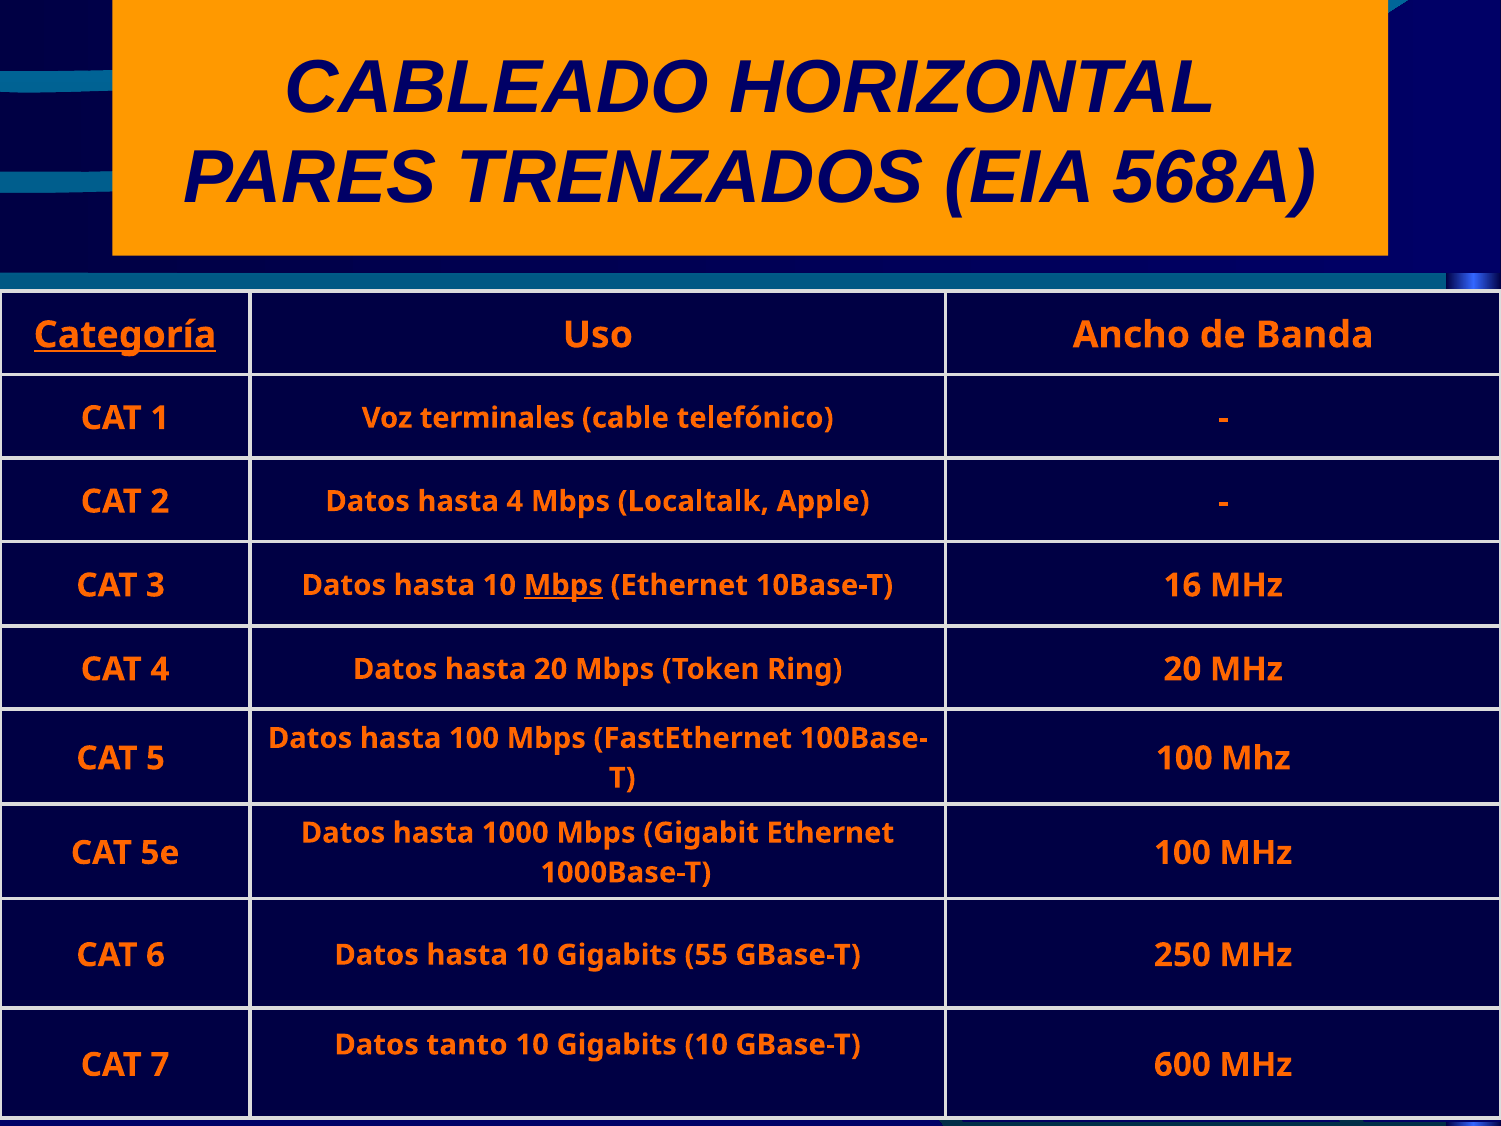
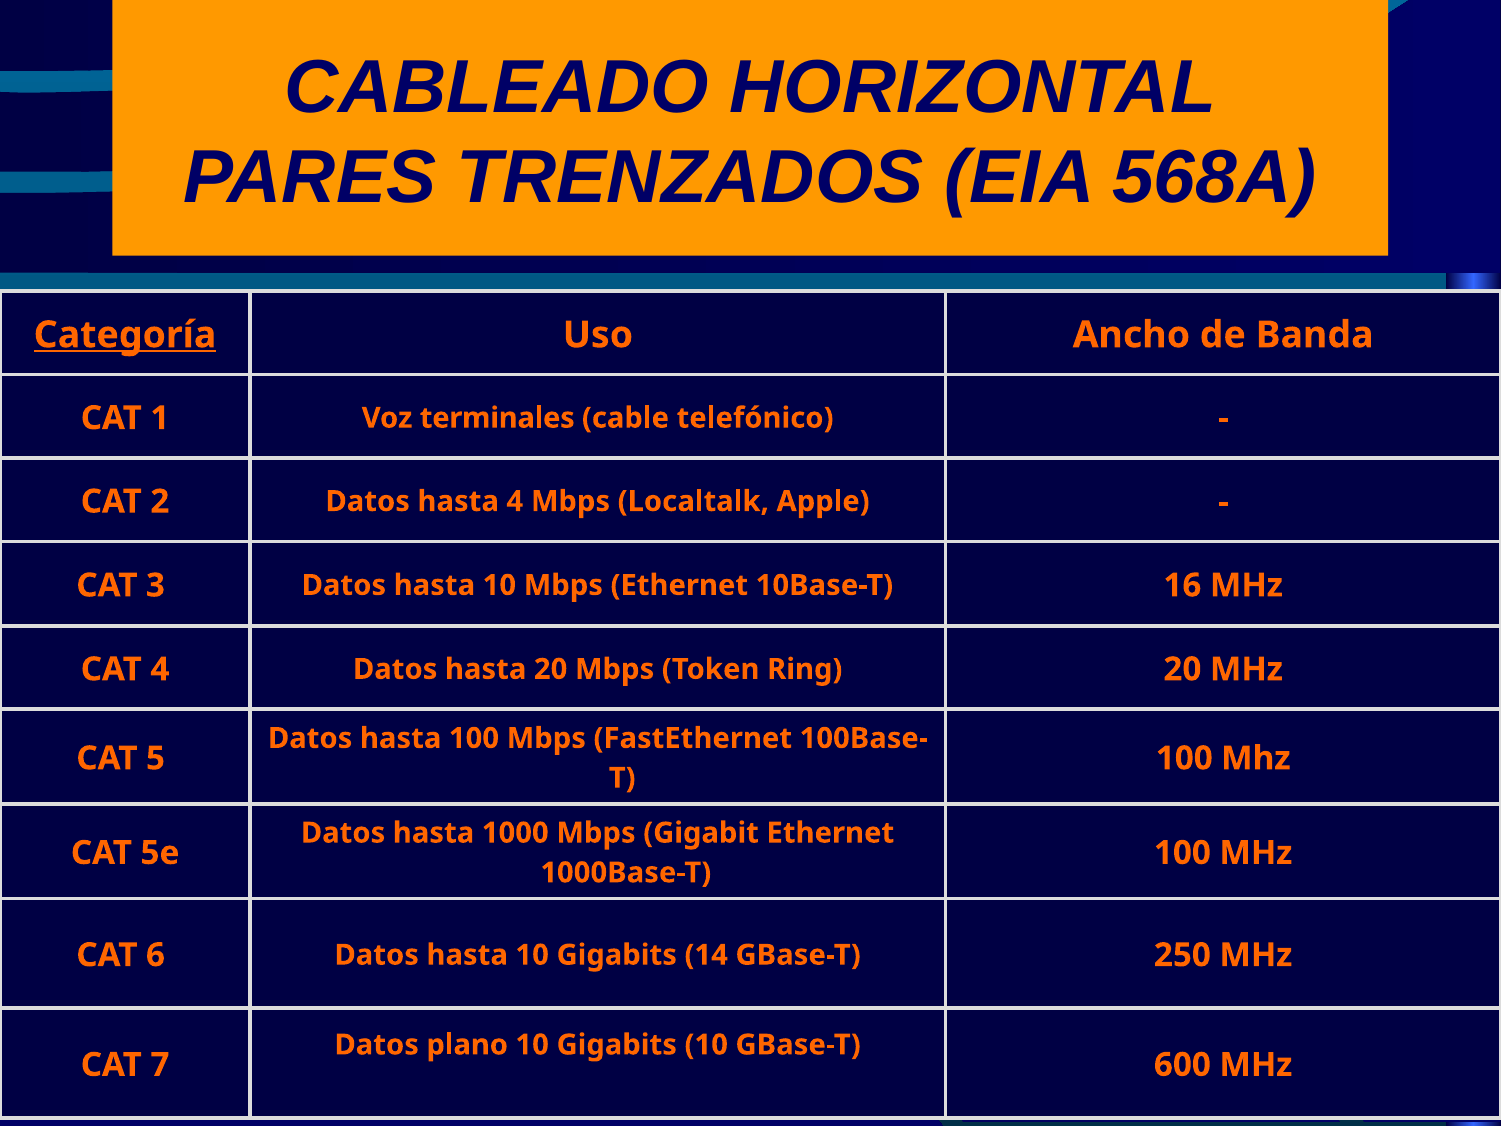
Mbps underline: present -> none (563, 585)
55: 55 -> 14 (706, 955)
tanto: tanto -> plano (467, 1045)
